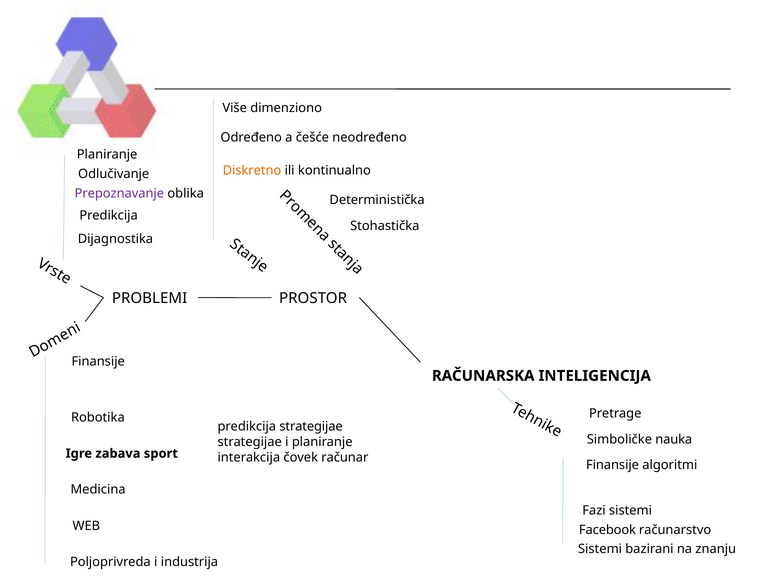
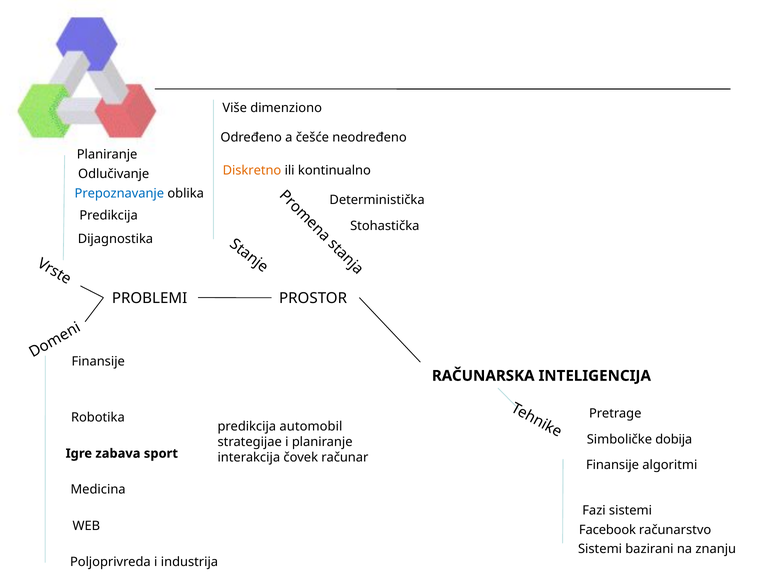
Prepoznavanje colour: purple -> blue (119, 194)
predikcija strategijae: strategijae -> automobil (311, 426)
nauka: nauka -> dobija (674, 439)
